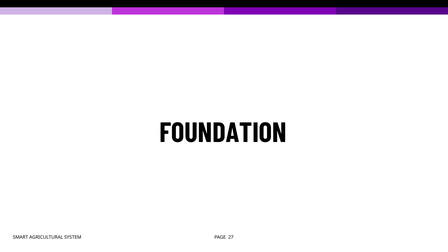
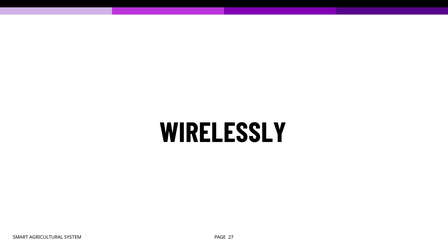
FOUNDATION: FOUNDATION -> WIRELESSLY (223, 133)
